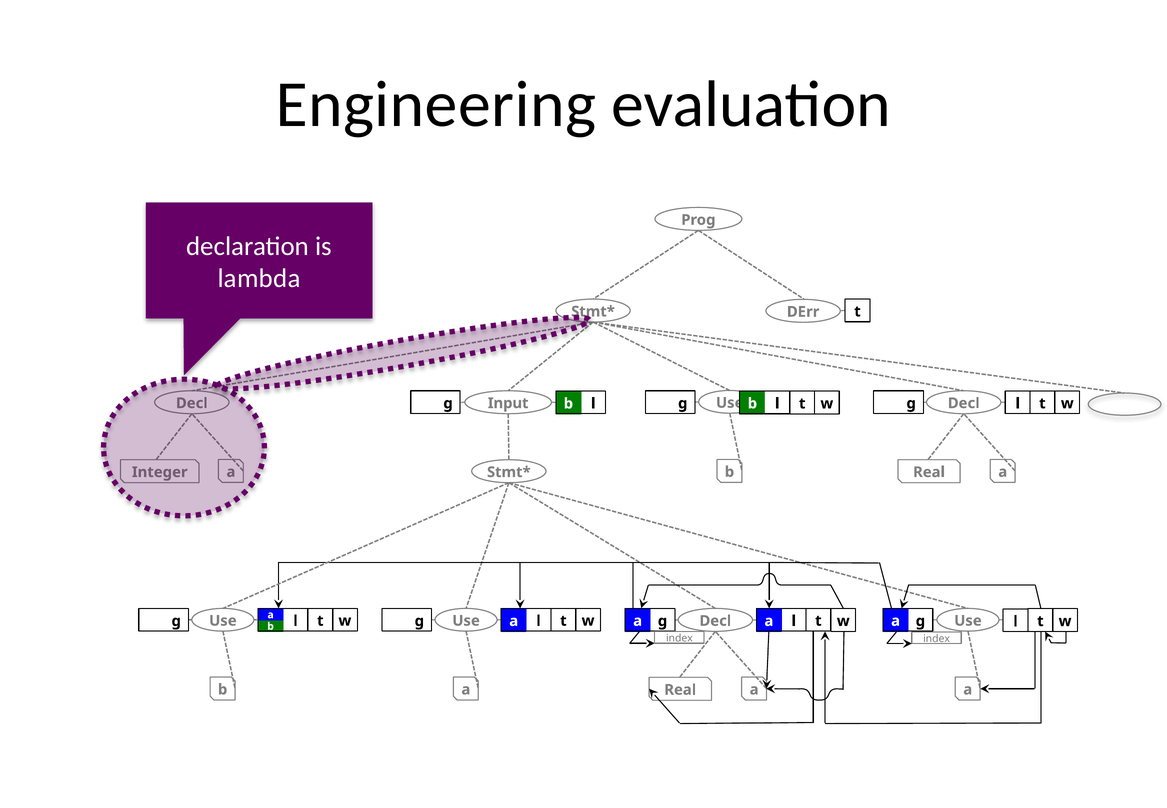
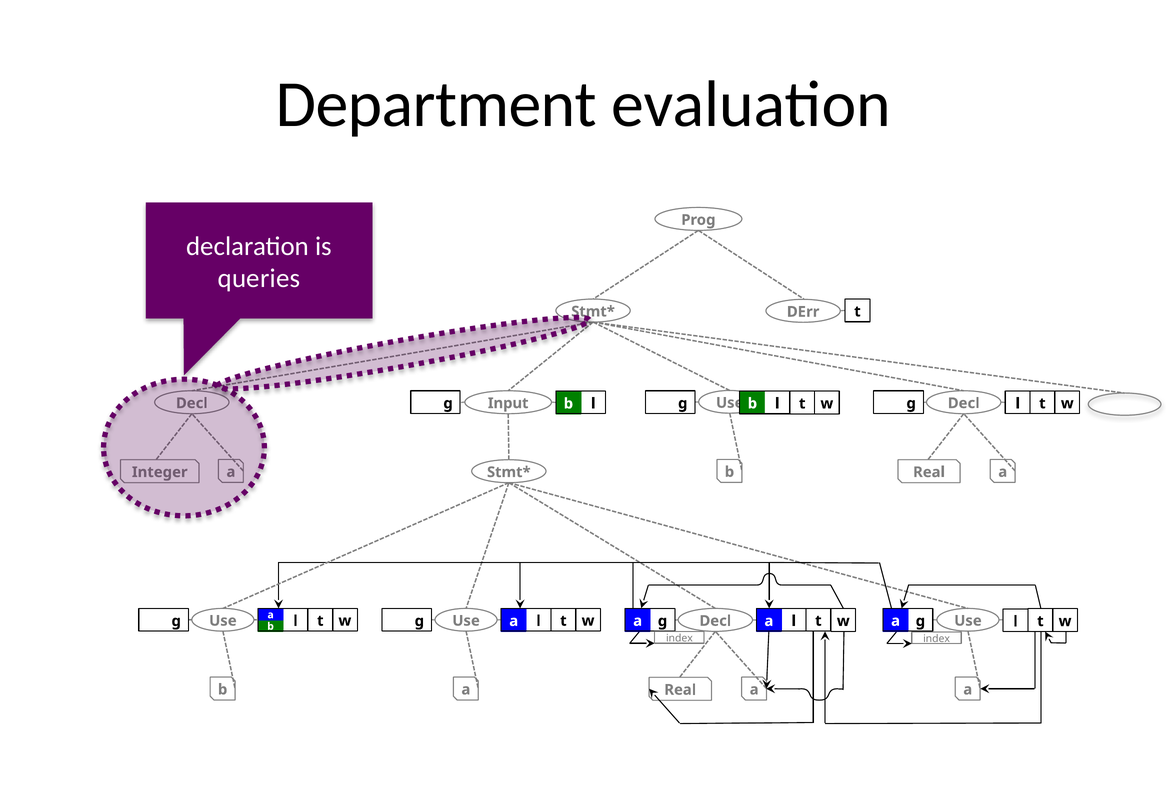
Engineering: Engineering -> Department (436, 104)
lambda: lambda -> queries (259, 278)
